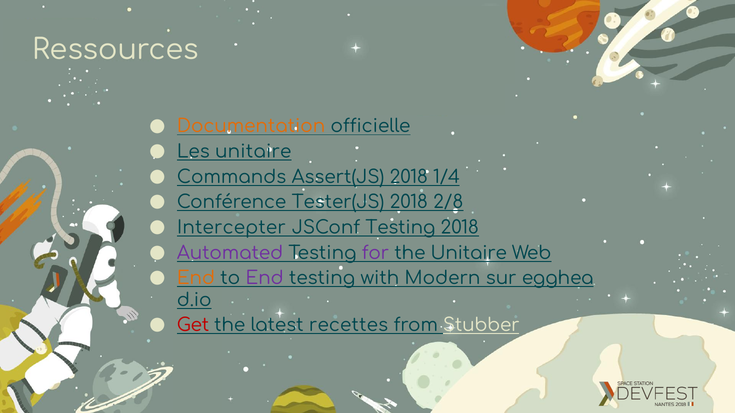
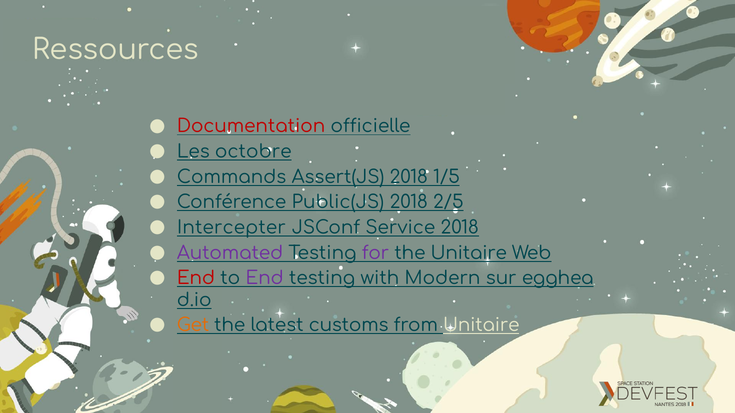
Documentation colour: orange -> red (251, 127)
Les unitaire: unitaire -> octobre (253, 152)
1/4: 1/4 -> 1/5 (446, 177)
Tester(JS: Tester(JS -> Public(JS (338, 203)
2/8: 2/8 -> 2/5 (448, 203)
JSConf Testing: Testing -> Service (400, 228)
End colour: orange -> red (196, 279)
Get colour: red -> orange (193, 326)
recettes: recettes -> customs (349, 326)
from Stubber: Stubber -> Unitaire (481, 326)
